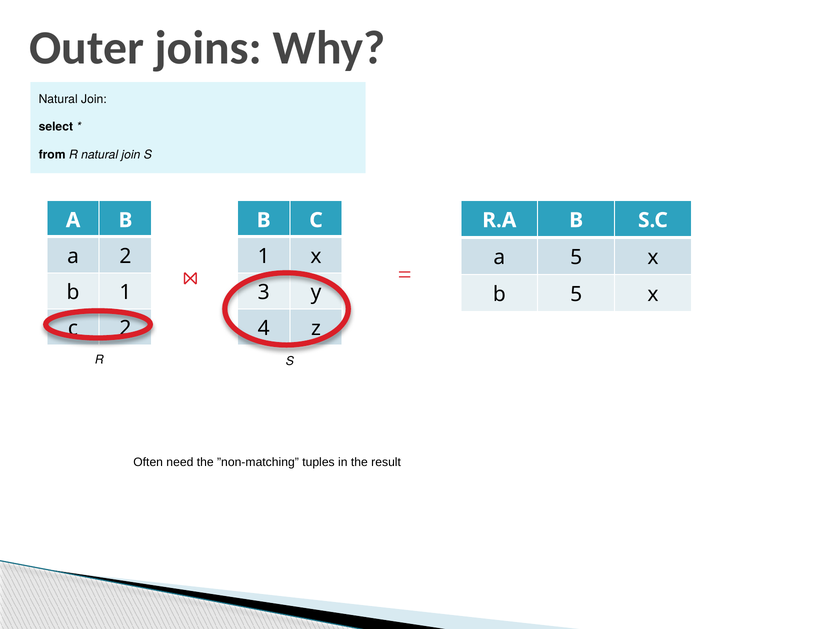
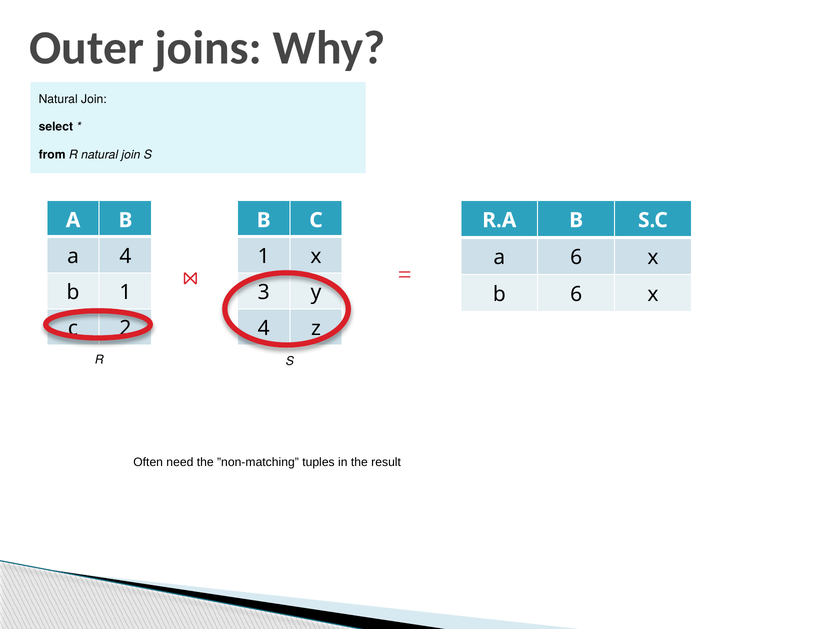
a 2: 2 -> 4 (125, 256)
a 5: 5 -> 6 (576, 257)
b 5: 5 -> 6 (576, 294)
